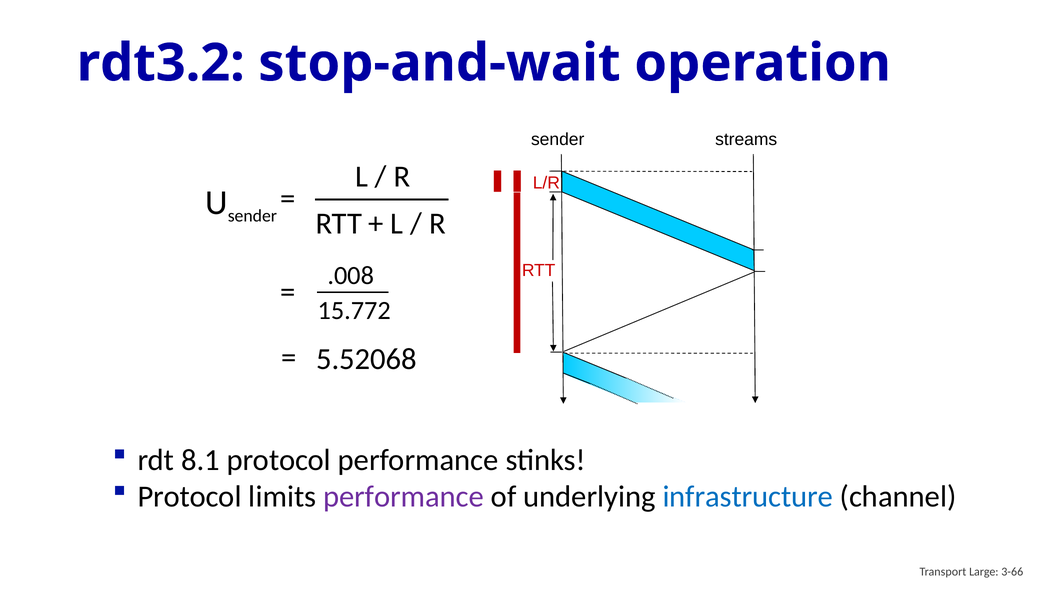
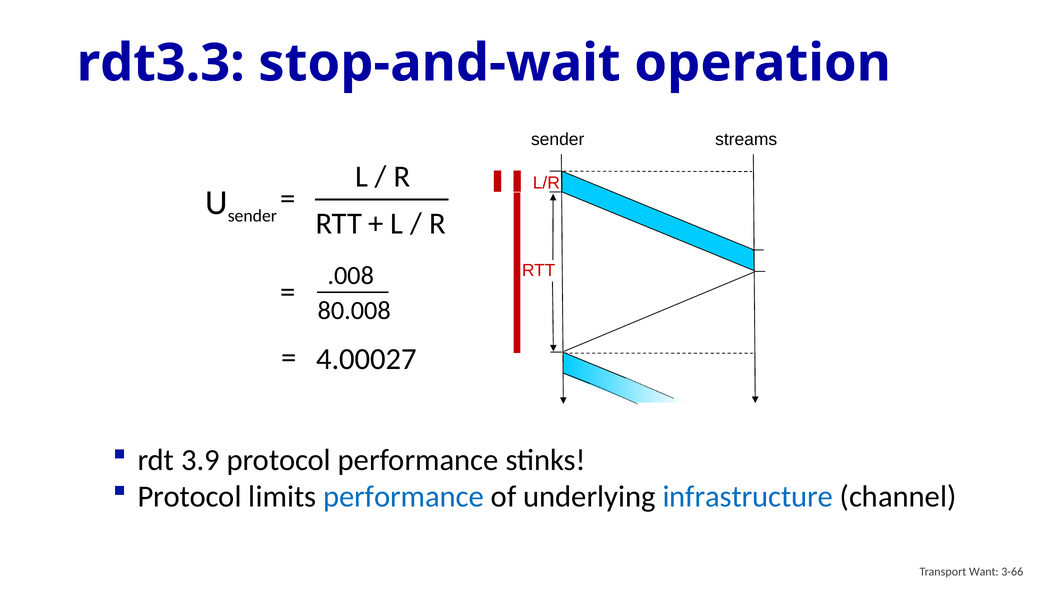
rdt3.2: rdt3.2 -> rdt3.3 (161, 63)
15.772: 15.772 -> 80.008 (354, 311)
5.52068: 5.52068 -> 4.00027 (366, 359)
8.1: 8.1 -> 3.9 (200, 460)
performance colour: purple -> blue (404, 497)
Large: Large -> Want (984, 572)
